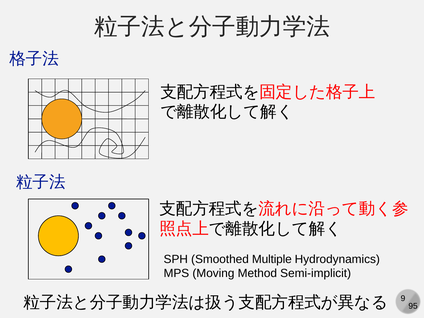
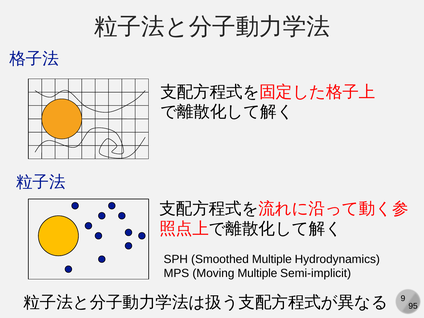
Moving Method: Method -> Multiple (257, 273)
